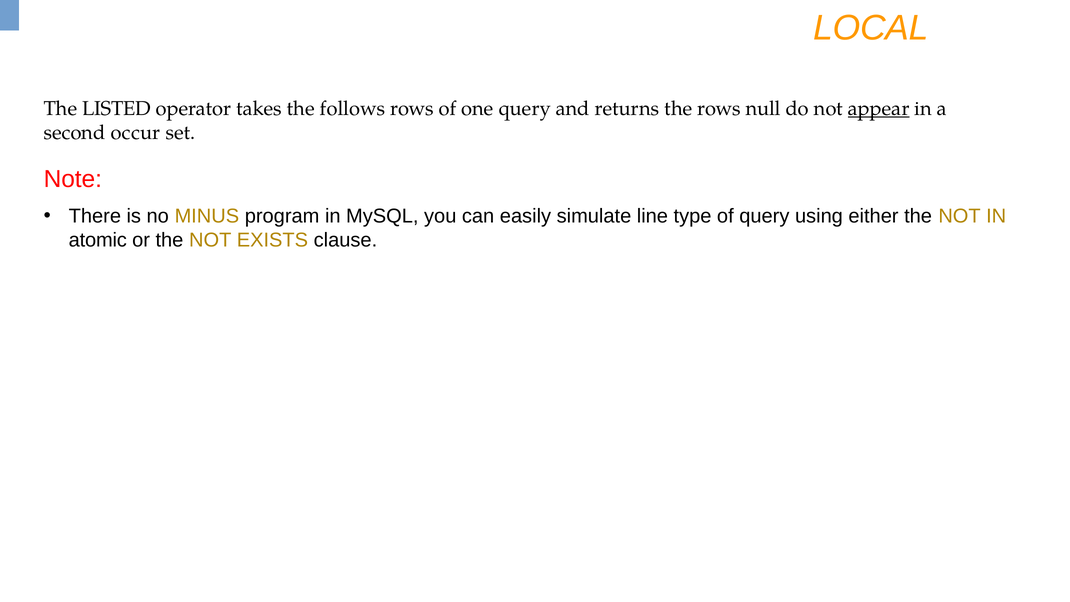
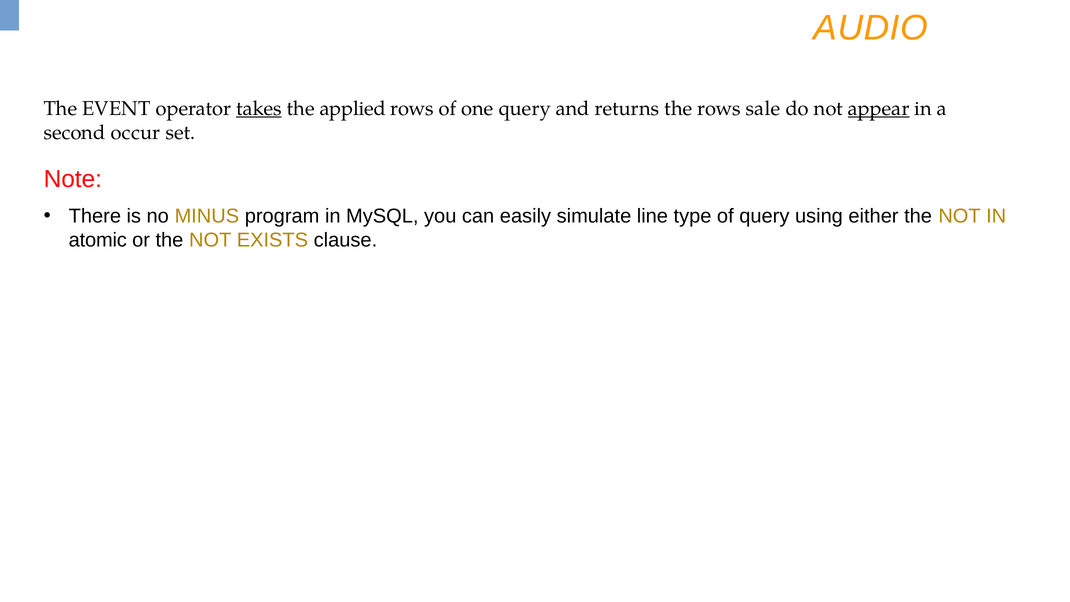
LOCAL: LOCAL -> AUDIO (871, 28)
LISTED: LISTED -> EVENT (116, 108)
takes underline: none -> present (259, 108)
follows: follows -> applied (353, 108)
null: null -> sale (763, 108)
